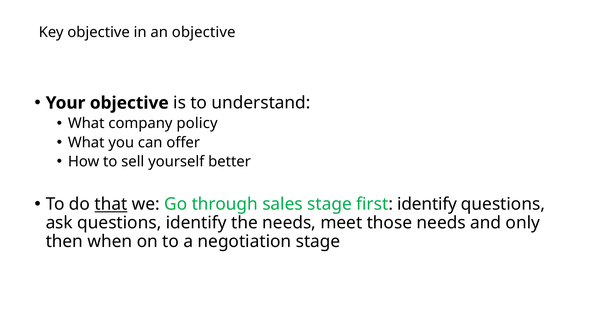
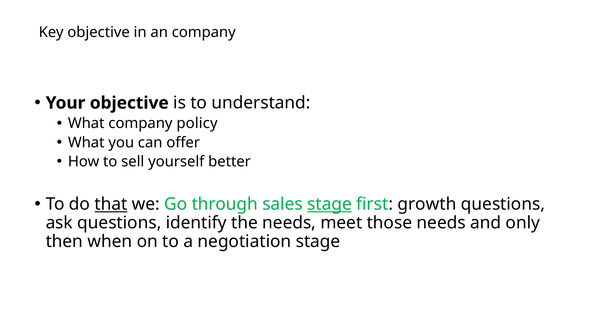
an objective: objective -> company (204, 32)
stage underline: none -> present (330, 204)
first identify: identify -> growth (427, 204)
